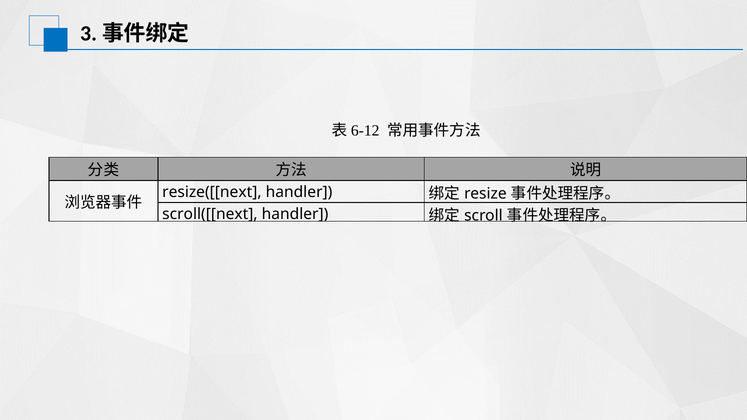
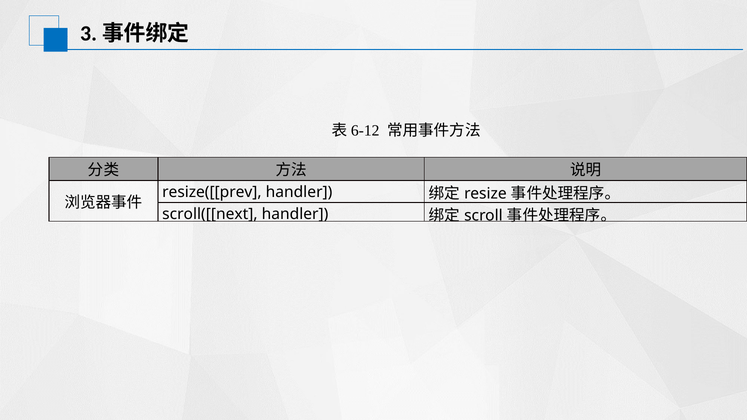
resize([[next: resize([[next -> resize([[prev (212, 192)
